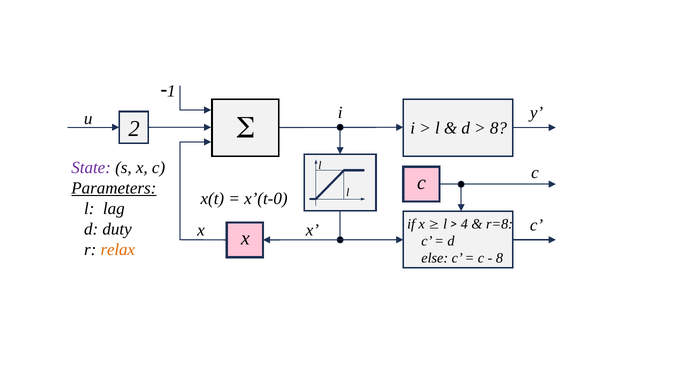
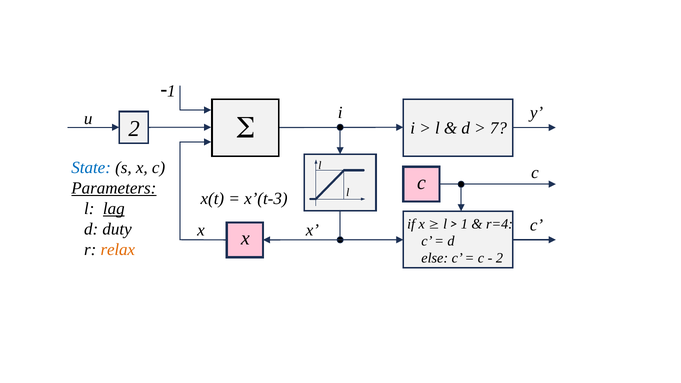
8: 8 -> 7 (498, 128)
State colour: purple -> blue (91, 168)
x’(t-0: x’(t-0 -> x’(t-3 (266, 199)
lag underline: none -> present (114, 209)
4: 4 -> 1 (464, 224)
r=8: r=8 -> r=4 (500, 224)
8: 8 -> 2 (499, 258)
